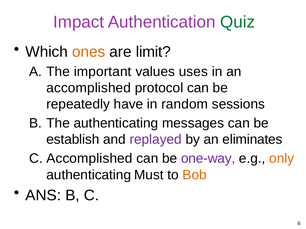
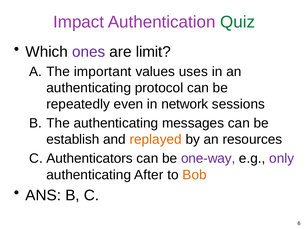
ones colour: orange -> purple (89, 52)
accomplished: accomplished -> authenticating (89, 88)
have: have -> even (128, 104)
random: random -> network (185, 104)
replayed colour: purple -> orange (156, 140)
eliminates: eliminates -> resources (252, 140)
C Accomplished: Accomplished -> Authenticators (90, 159)
only colour: orange -> purple (282, 159)
Must: Must -> After (149, 175)
